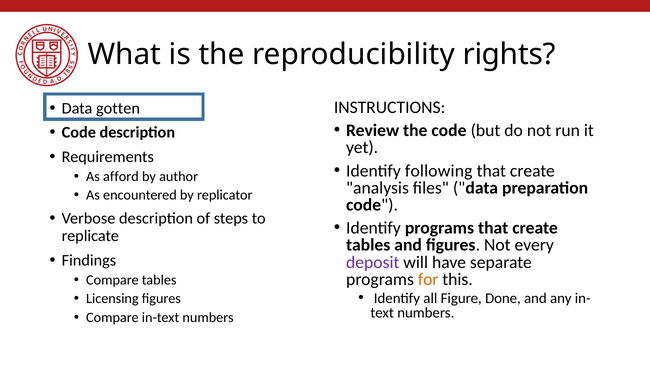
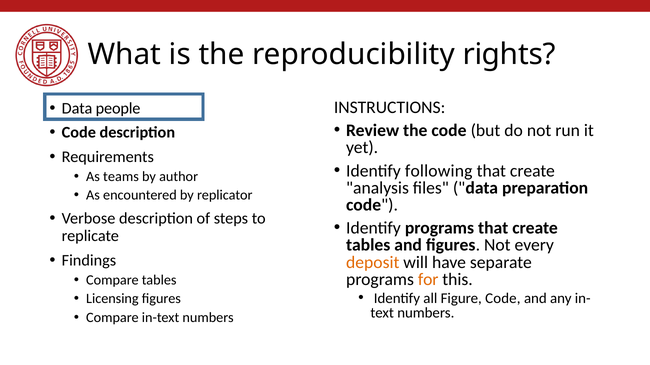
gotten: gotten -> people (118, 108)
afford: afford -> teams (121, 177)
deposit colour: purple -> orange (373, 263)
Figure Done: Done -> Code (503, 299)
